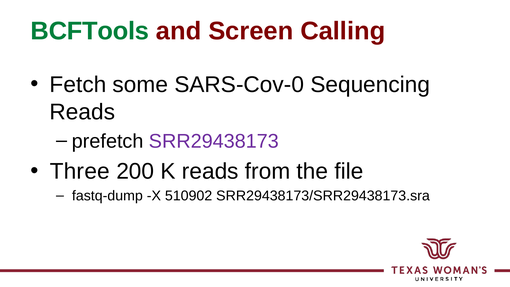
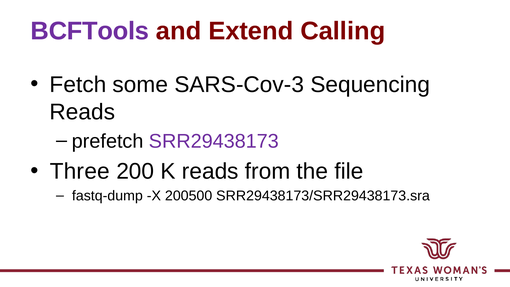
BCFTools colour: green -> purple (90, 31)
Screen: Screen -> Extend (251, 31)
SARS-Cov-0: SARS-Cov-0 -> SARS-Cov-3 (239, 85)
510902: 510902 -> 200500 (189, 196)
